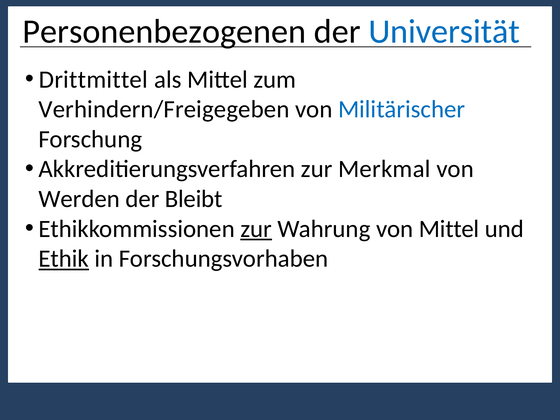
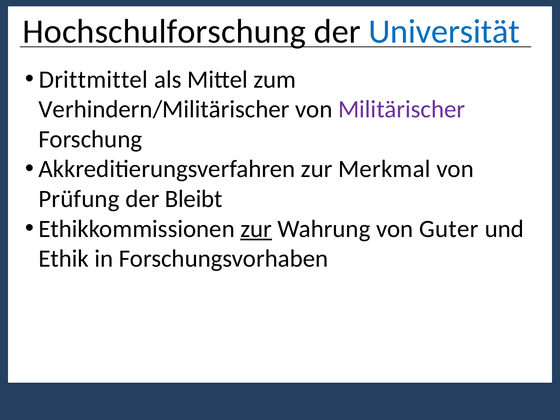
Personenbezogenen: Personenbezogenen -> Hochschulforschung (164, 31)
Verhindern/Freigegeben: Verhindern/Freigegeben -> Verhindern/Militärischer (164, 109)
Militärischer colour: blue -> purple (402, 109)
Werden: Werden -> Prüfung (79, 199)
von Mittel: Mittel -> Guter (449, 229)
Ethik underline: present -> none (64, 259)
